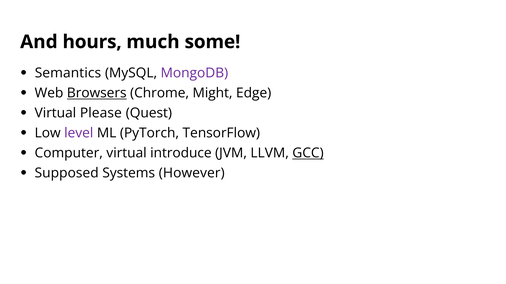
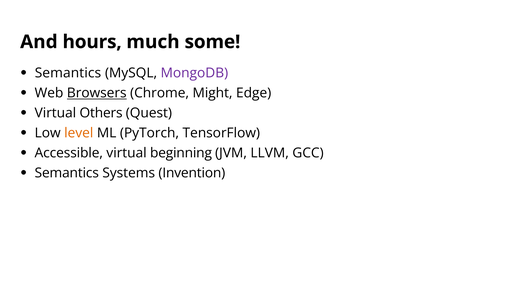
Please: Please -> Others (101, 113)
level colour: purple -> orange (79, 133)
Computer: Computer -> Accessible (69, 153)
introduce: introduce -> beginning (181, 153)
GCC underline: present -> none (308, 153)
Supposed: Supposed -> Semantics (67, 174)
However: However -> Invention (192, 174)
